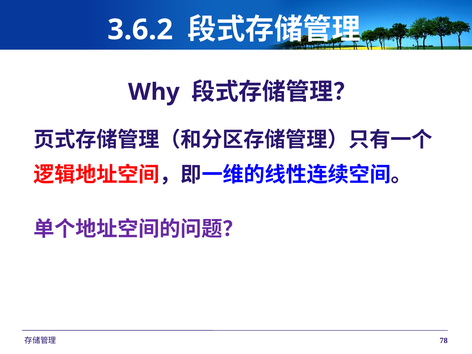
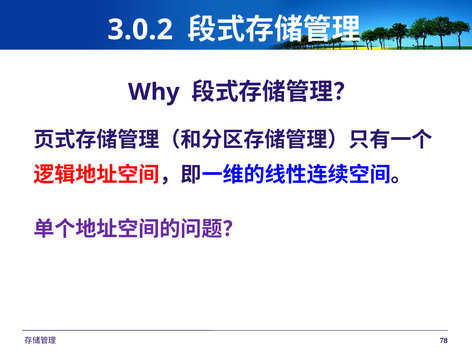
3.6.2: 3.6.2 -> 3.0.2 (140, 30)
